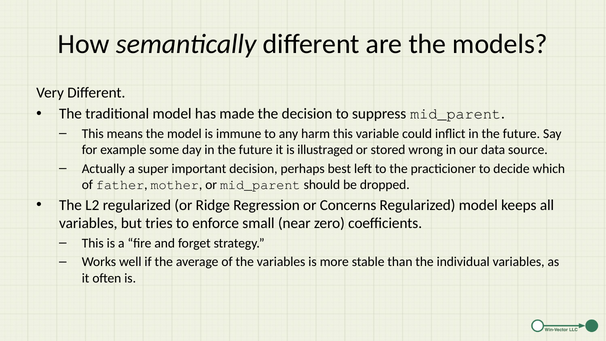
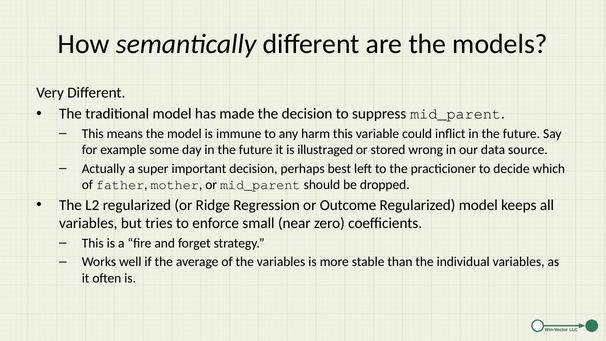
Concerns: Concerns -> Outcome (348, 205)
